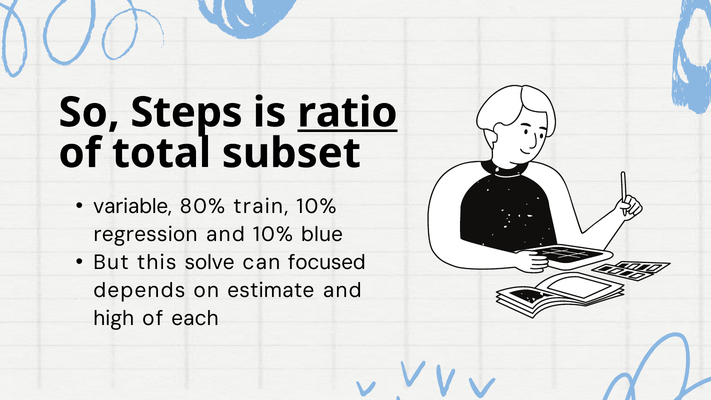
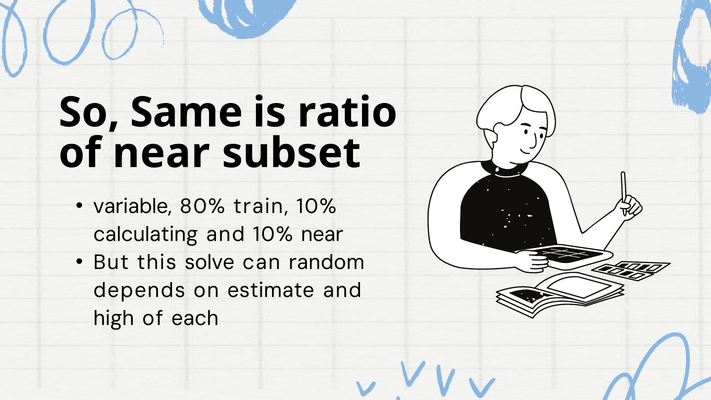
Steps: Steps -> Same (186, 113)
ratio underline: present -> none (347, 113)
of total: total -> near (161, 153)
regression: regression -> calculating (146, 234)
10% blue: blue -> near (322, 234)
focused: focused -> random (327, 262)
